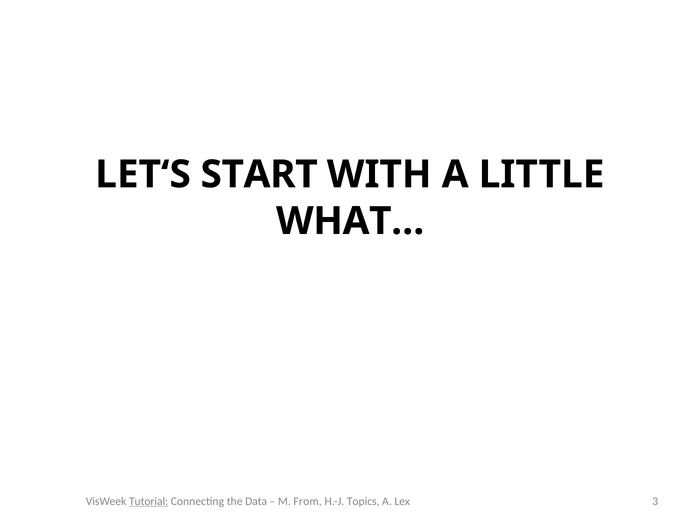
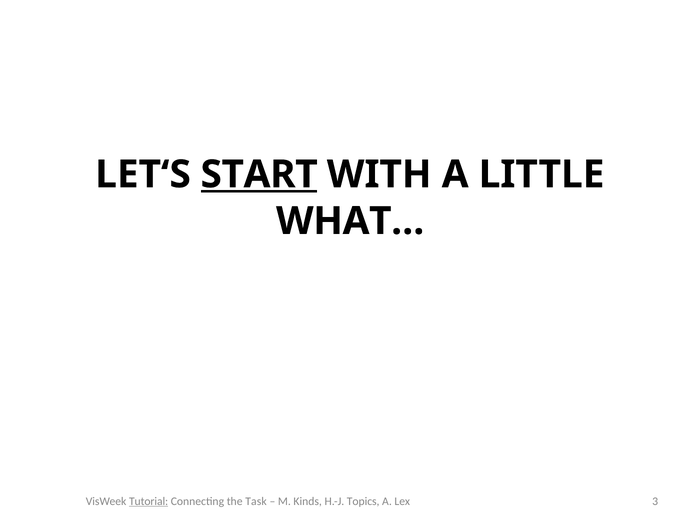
START underline: none -> present (259, 174)
Data: Data -> Task (256, 501)
From: From -> Kinds (308, 501)
